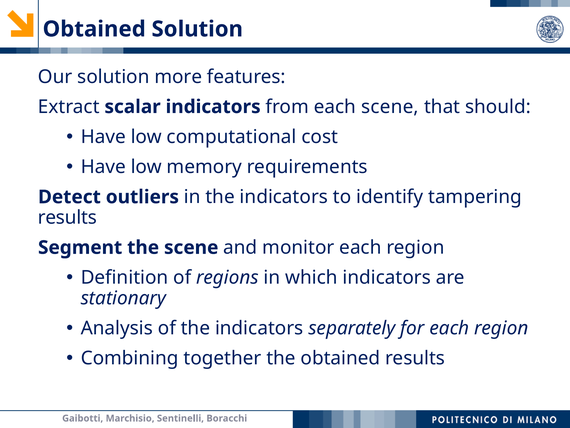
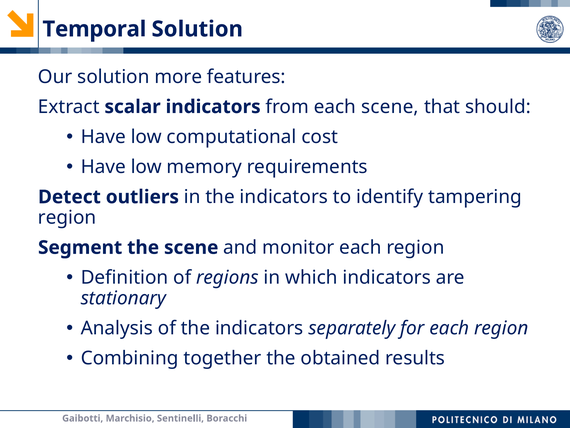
Obtained: Obtained -> Temporal (94, 29)
results: results -> region (67, 217)
